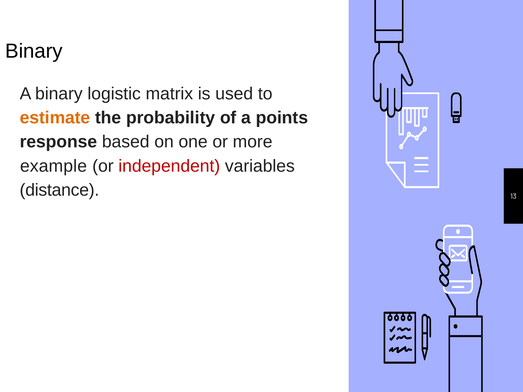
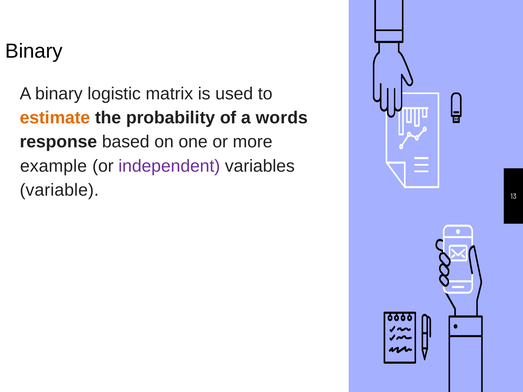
points: points -> words (282, 118)
independent colour: red -> purple (169, 166)
distance: distance -> variable (59, 190)
